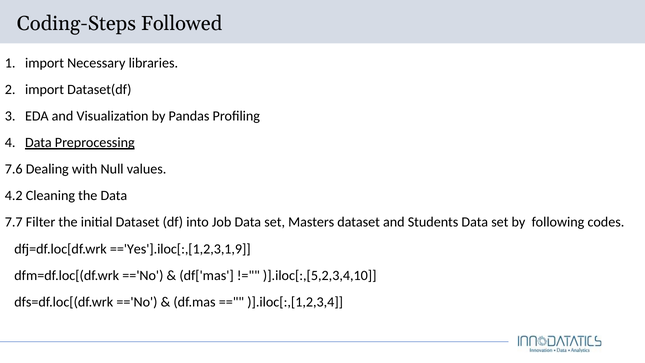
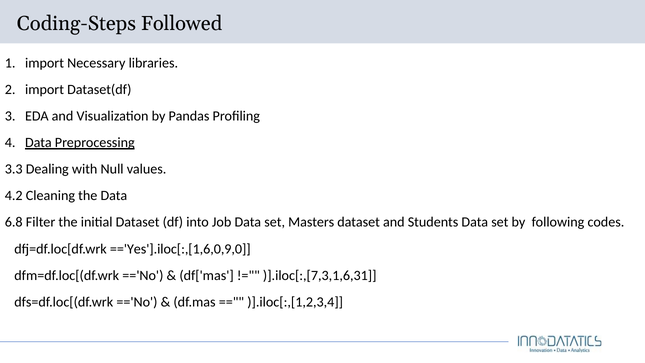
7.6: 7.6 -> 3.3 (14, 169)
7.7: 7.7 -> 6.8 (14, 222)
=='Yes'].iloc[:,[1,2,3,1,9: =='Yes'].iloc[:,[1,2,3,1,9 -> =='Yes'].iloc[:,[1,6,0,9,0 (180, 249)
)].iloc[:,[5,2,3,4,10: )].iloc[:,[5,2,3,4,10 -> )].iloc[:,[7,3,1,6,31 (320, 275)
